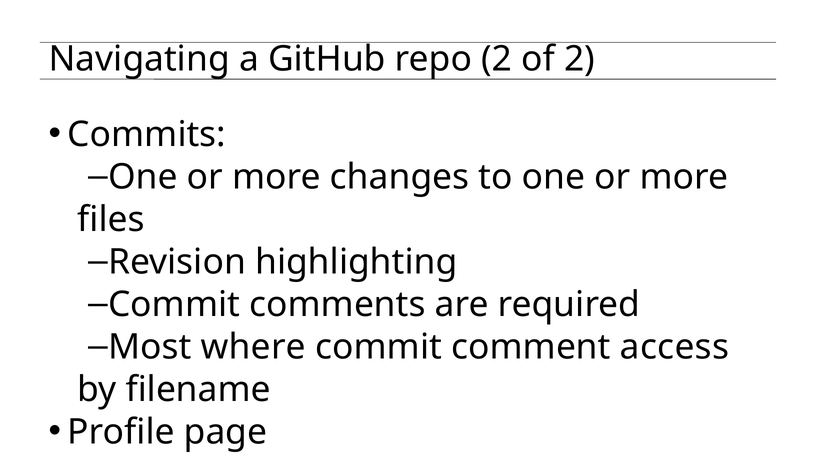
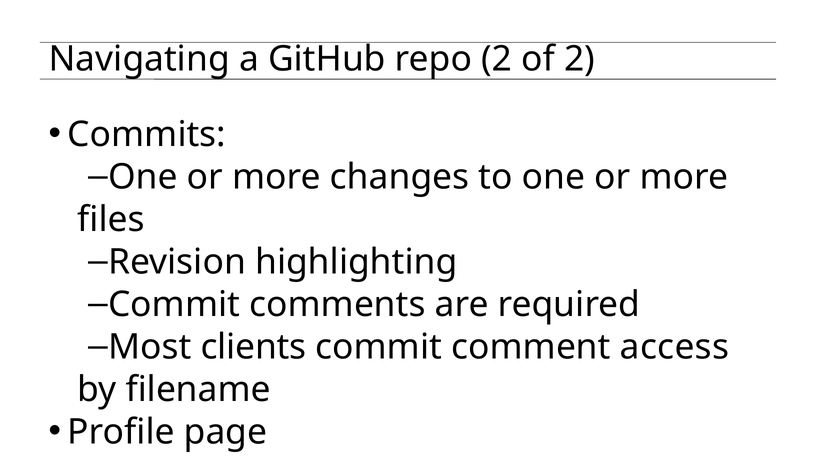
where: where -> clients (253, 347)
